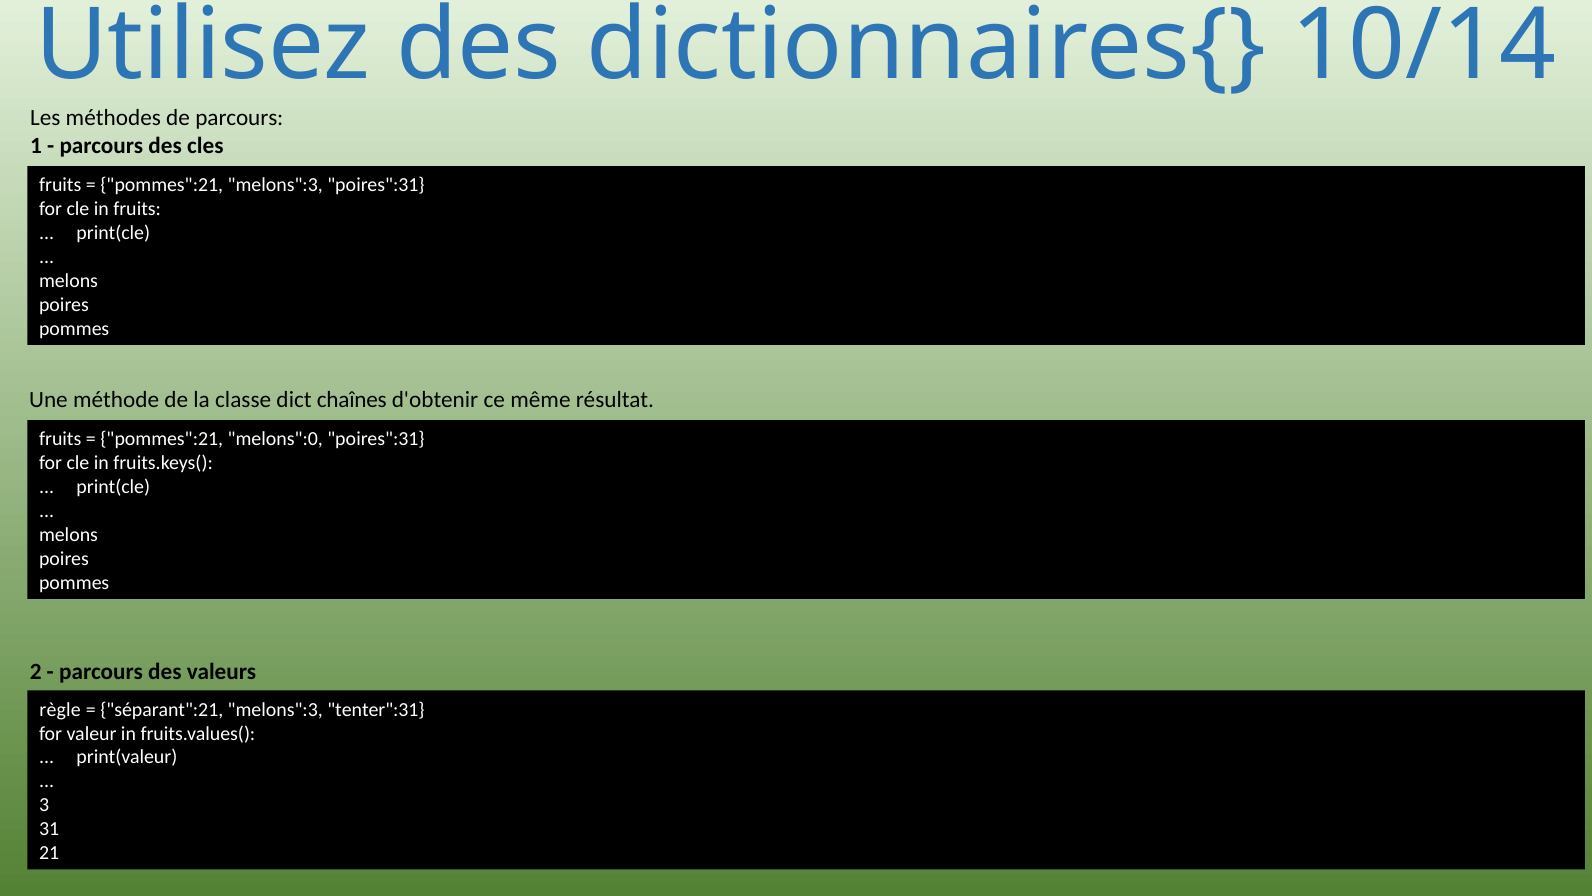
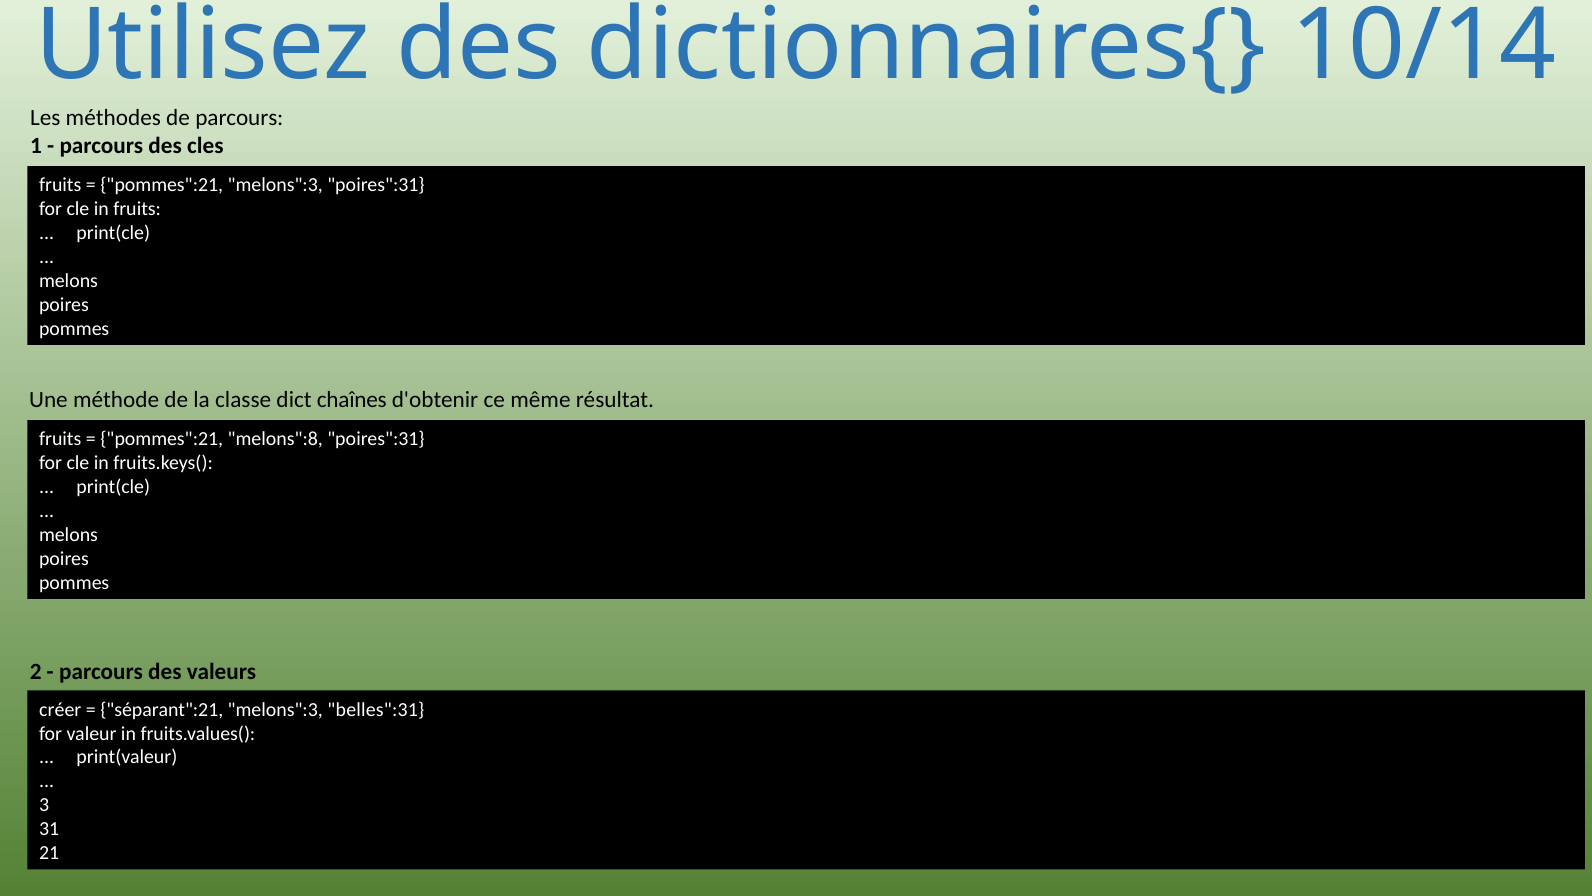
melons":0: melons":0 -> melons":8 (275, 439)
règle: règle -> créer (60, 709)
tenter":31: tenter":31 -> belles":31 (376, 709)
